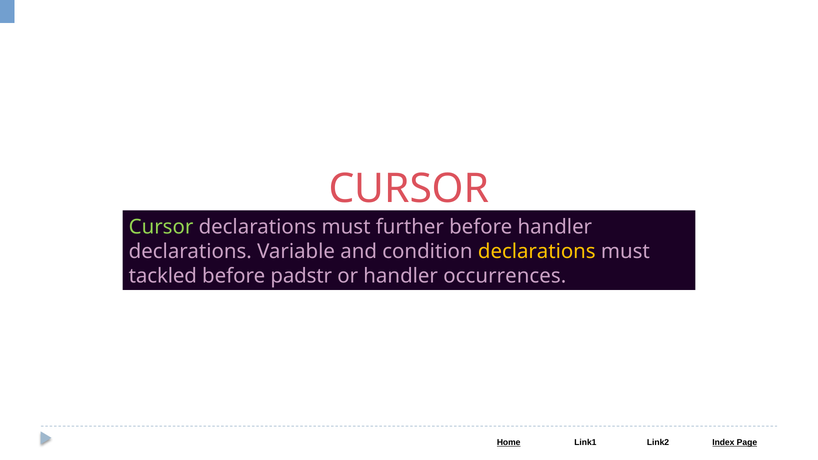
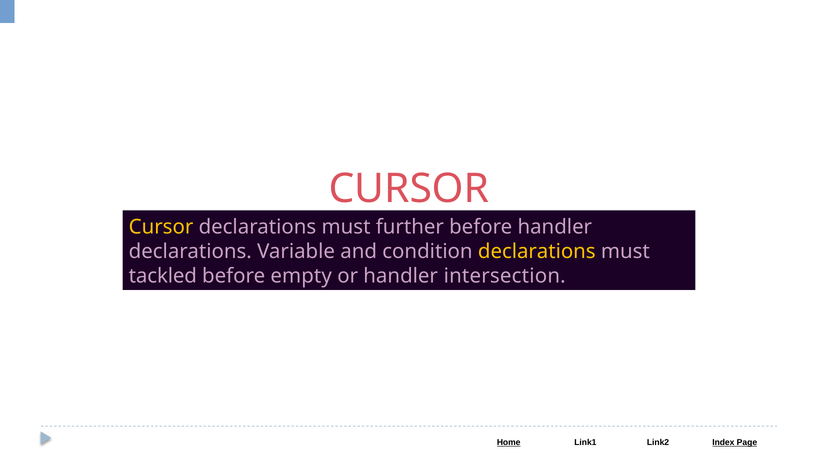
Cursor colour: light green -> yellow (161, 227)
padstr: padstr -> empty (301, 276)
occurrences: occurrences -> intersection (505, 276)
